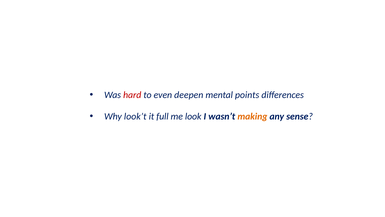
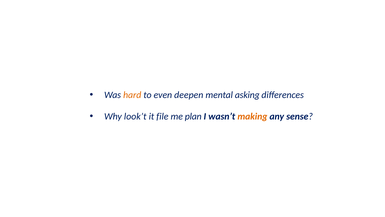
hard colour: red -> orange (132, 95)
points: points -> asking (247, 95)
full: full -> file (162, 116)
look: look -> plan (193, 116)
